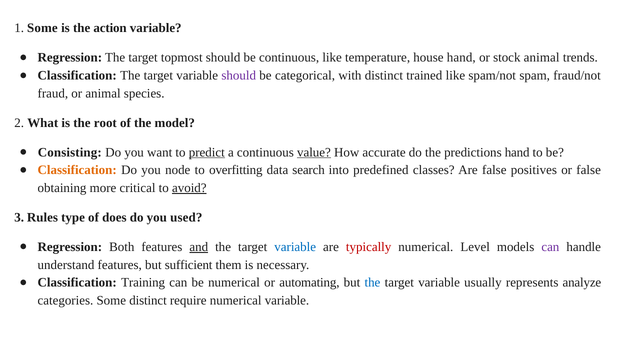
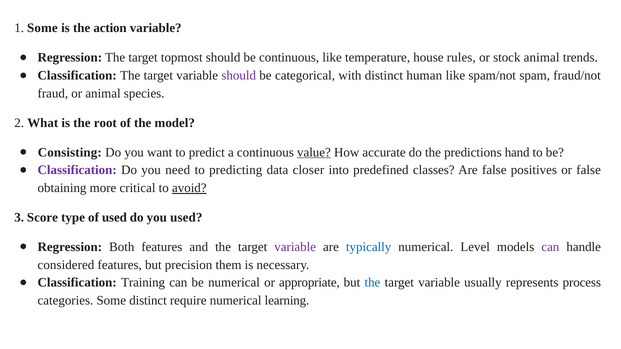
house hand: hand -> rules (461, 58)
trained: trained -> human (424, 76)
predict underline: present -> none (207, 152)
Classification colour: orange -> purple (77, 170)
node: node -> need (178, 170)
overfitting: overfitting -> predicting (236, 170)
search: search -> closer (308, 170)
Rules: Rules -> Score (42, 218)
of does: does -> used (114, 218)
and underline: present -> none (199, 247)
variable colour: blue -> purple (295, 247)
typically colour: red -> blue (369, 247)
understand: understand -> considered (66, 265)
sufficient: sufficient -> precision (189, 265)
automating: automating -> appropriate (309, 283)
analyze: analyze -> process (582, 283)
numerical variable: variable -> learning (287, 301)
